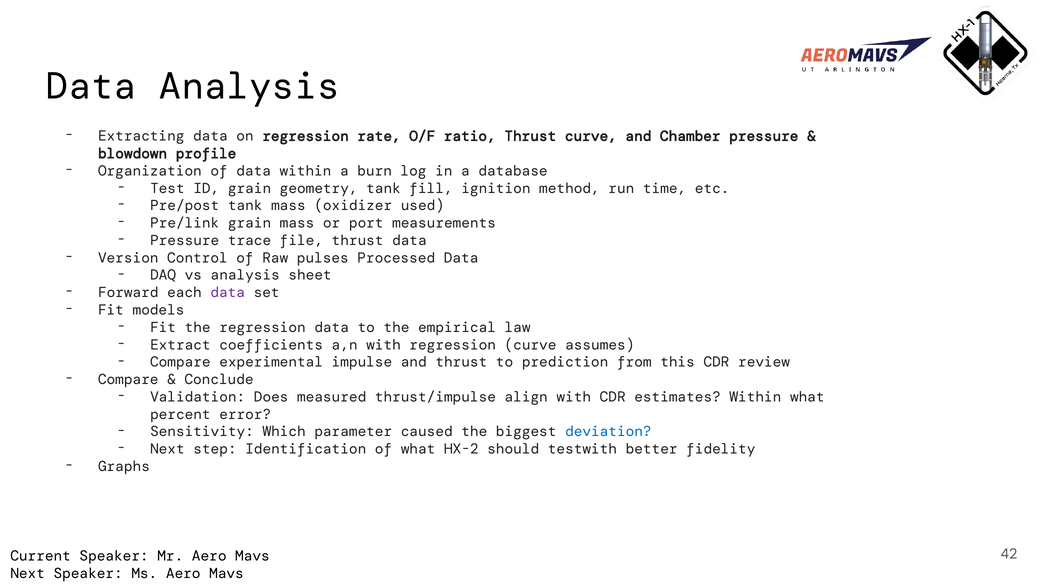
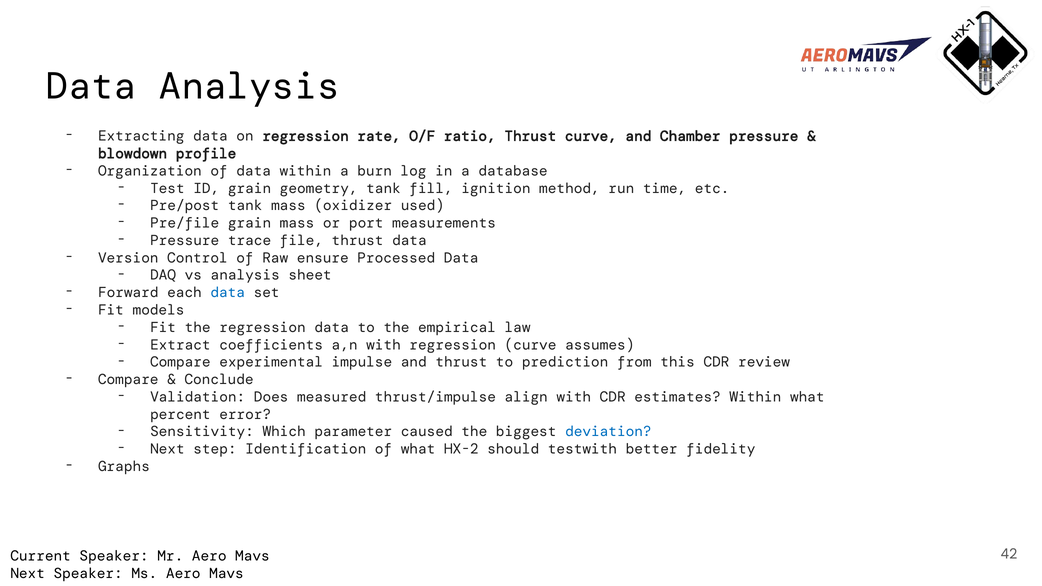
Pre/link: Pre/link -> Pre/file (185, 223)
pulses: pulses -> ensure (323, 258)
data colour: purple -> blue (228, 293)
